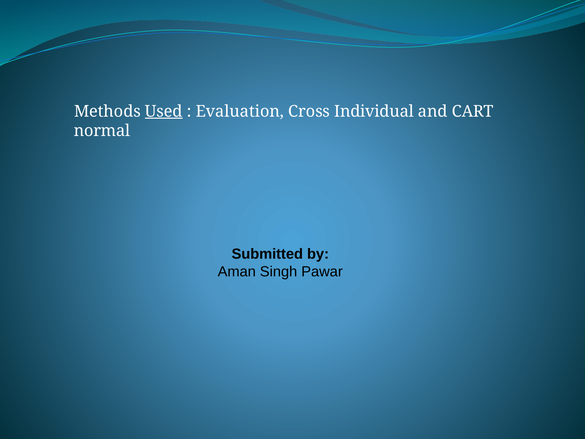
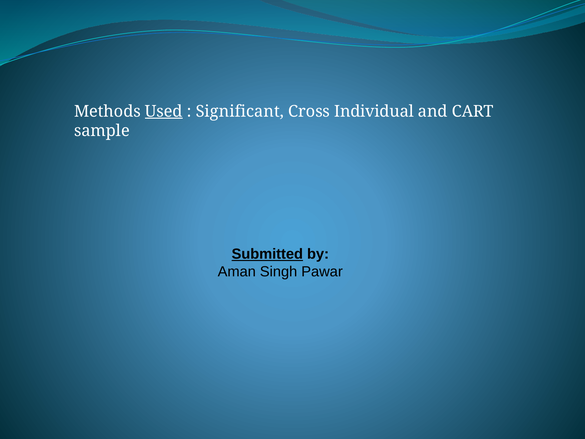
Evaluation: Evaluation -> Significant (240, 111)
normal: normal -> sample (102, 131)
Submitted underline: none -> present (267, 254)
